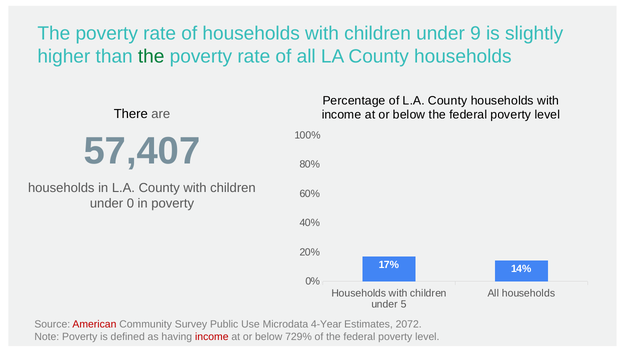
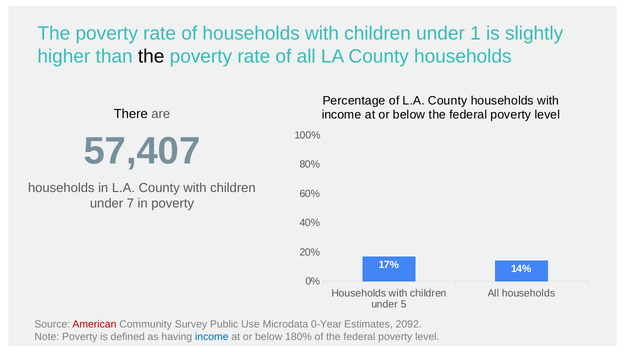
9: 9 -> 1 (475, 33)
the colour: green -> black (151, 56)
0: 0 -> 7 (130, 203)
4-Year: 4-Year -> 0-Year (326, 324)
2072: 2072 -> 2092 (409, 324)
income colour: red -> blue (212, 337)
729%: 729% -> 180% (298, 337)
